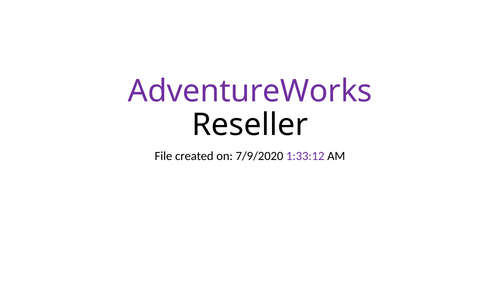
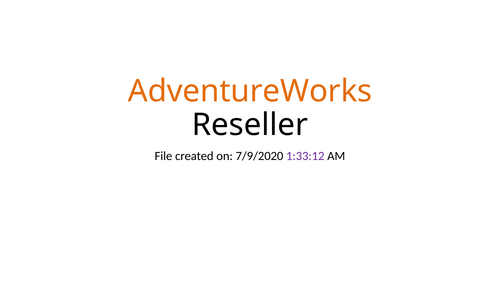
AdventureWorks colour: purple -> orange (250, 91)
